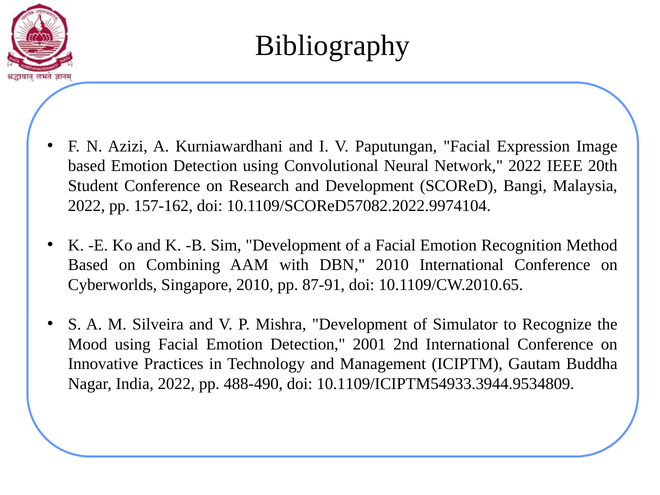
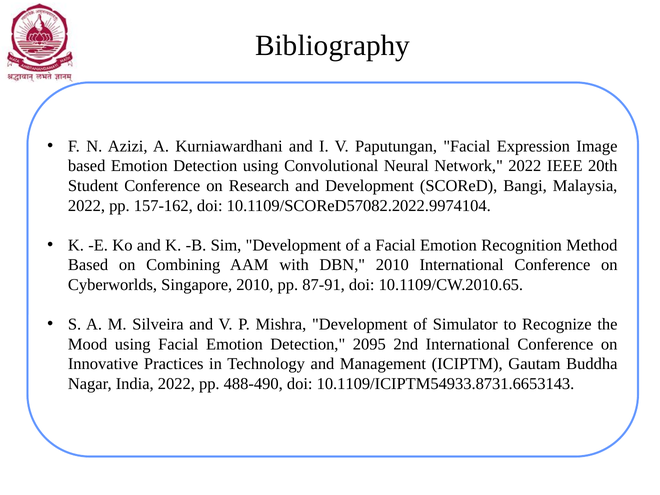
2001: 2001 -> 2095 (369, 344)
10.1109/ICIPTM54933.3944.9534809: 10.1109/ICIPTM54933.3944.9534809 -> 10.1109/ICIPTM54933.8731.6653143 (446, 384)
